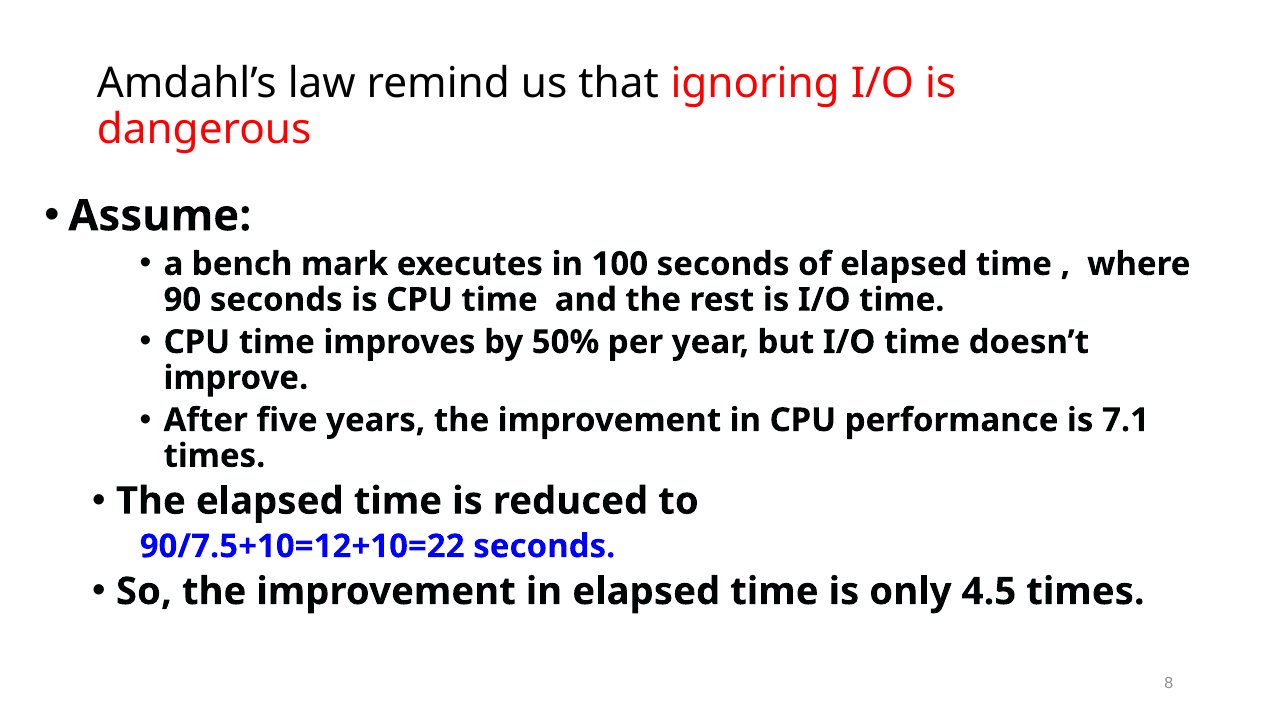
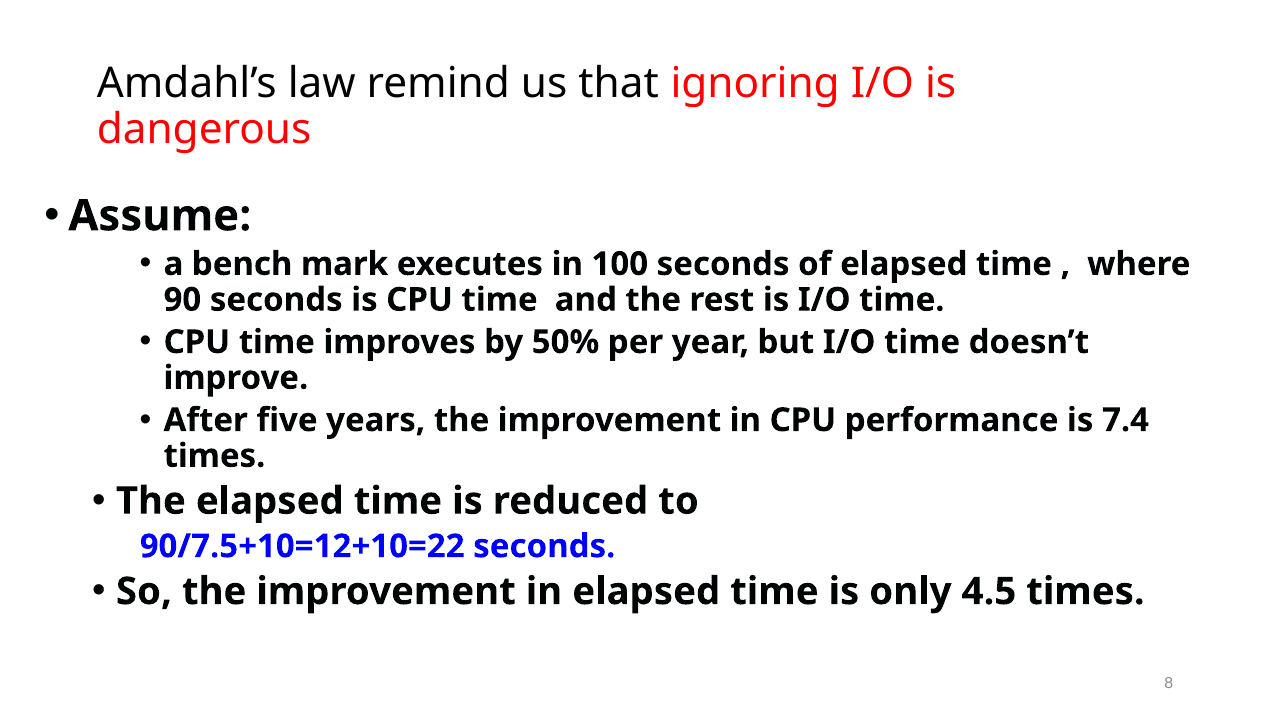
7.1: 7.1 -> 7.4 (1126, 420)
